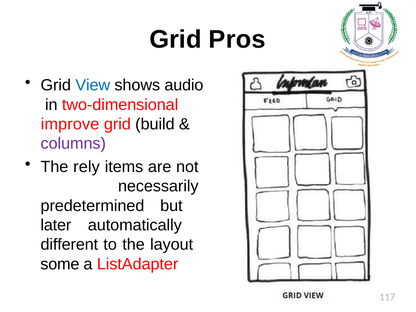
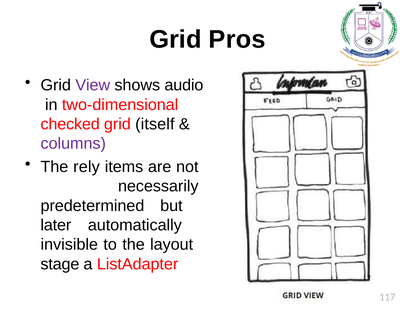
View colour: blue -> purple (93, 85)
improve: improve -> checked (70, 124)
build: build -> itself (155, 124)
different: different -> invisible (69, 245)
some: some -> stage (60, 264)
